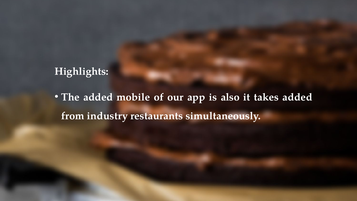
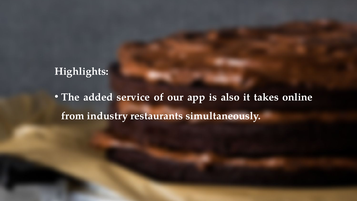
mobile: mobile -> service (133, 97)
takes added: added -> online (298, 97)
